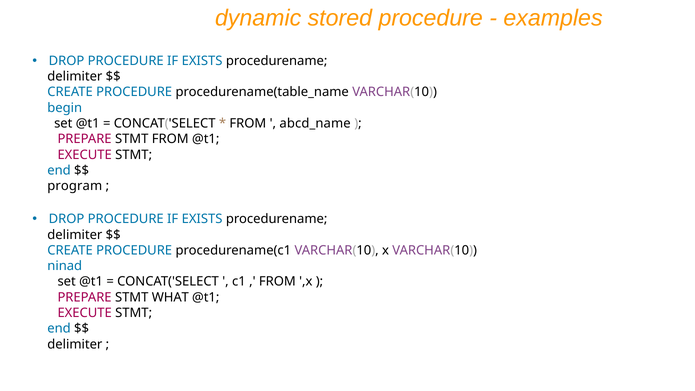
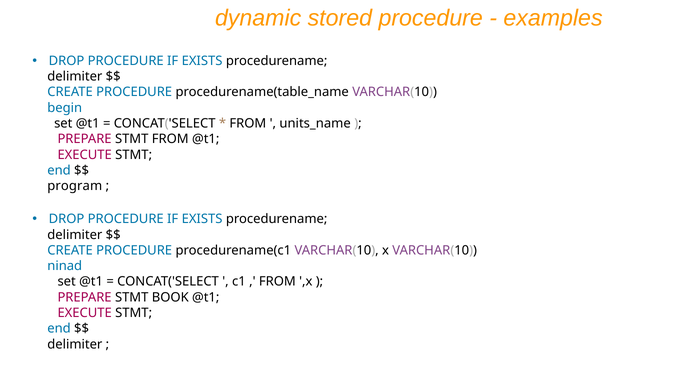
abcd_name: abcd_name -> units_name (315, 123)
WHAT: WHAT -> BOOK (170, 297)
